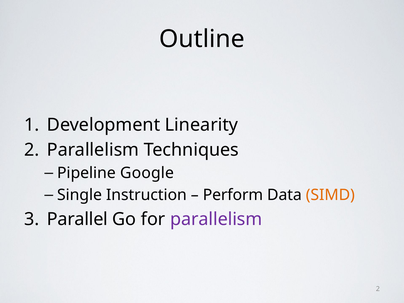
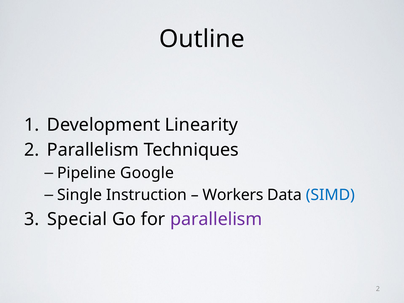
Perform: Perform -> Workers (233, 195)
SIMD colour: orange -> blue (330, 195)
Parallel: Parallel -> Special (77, 219)
